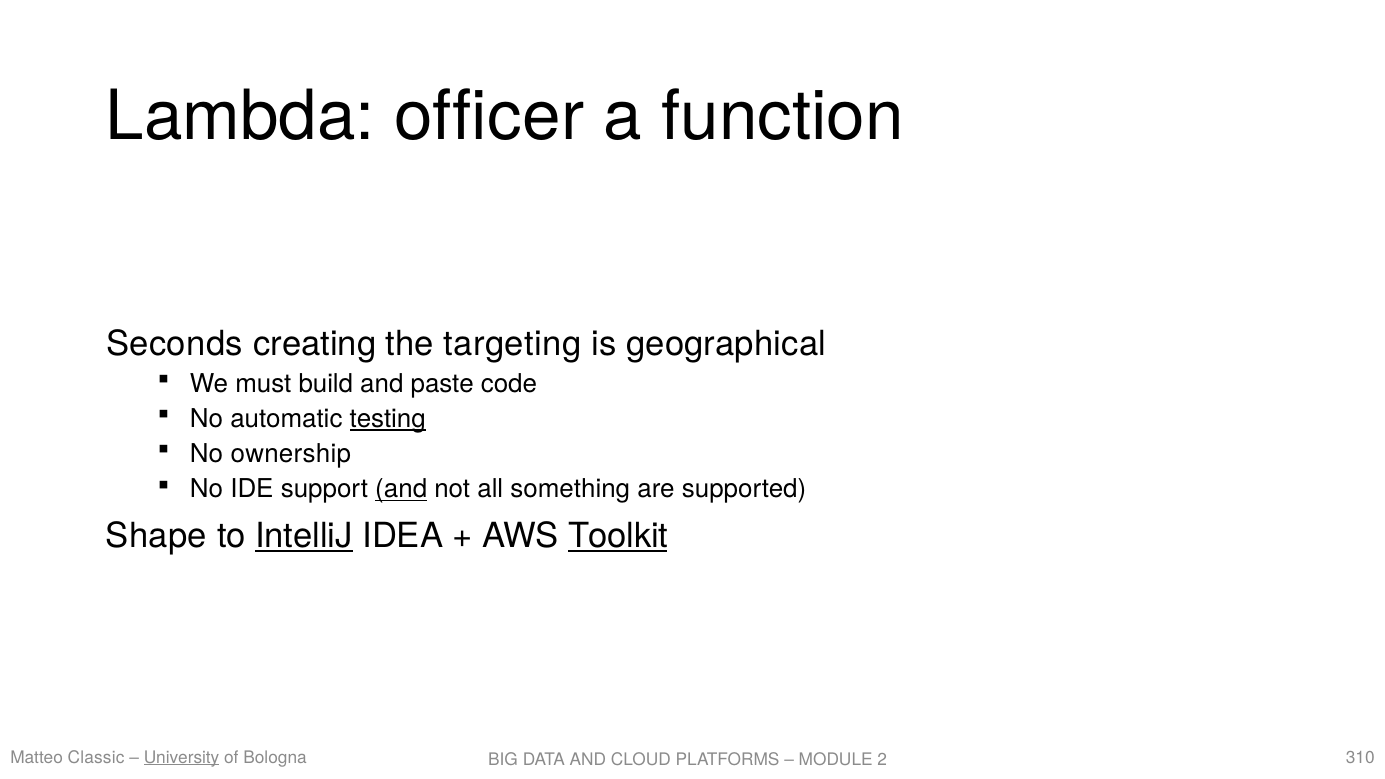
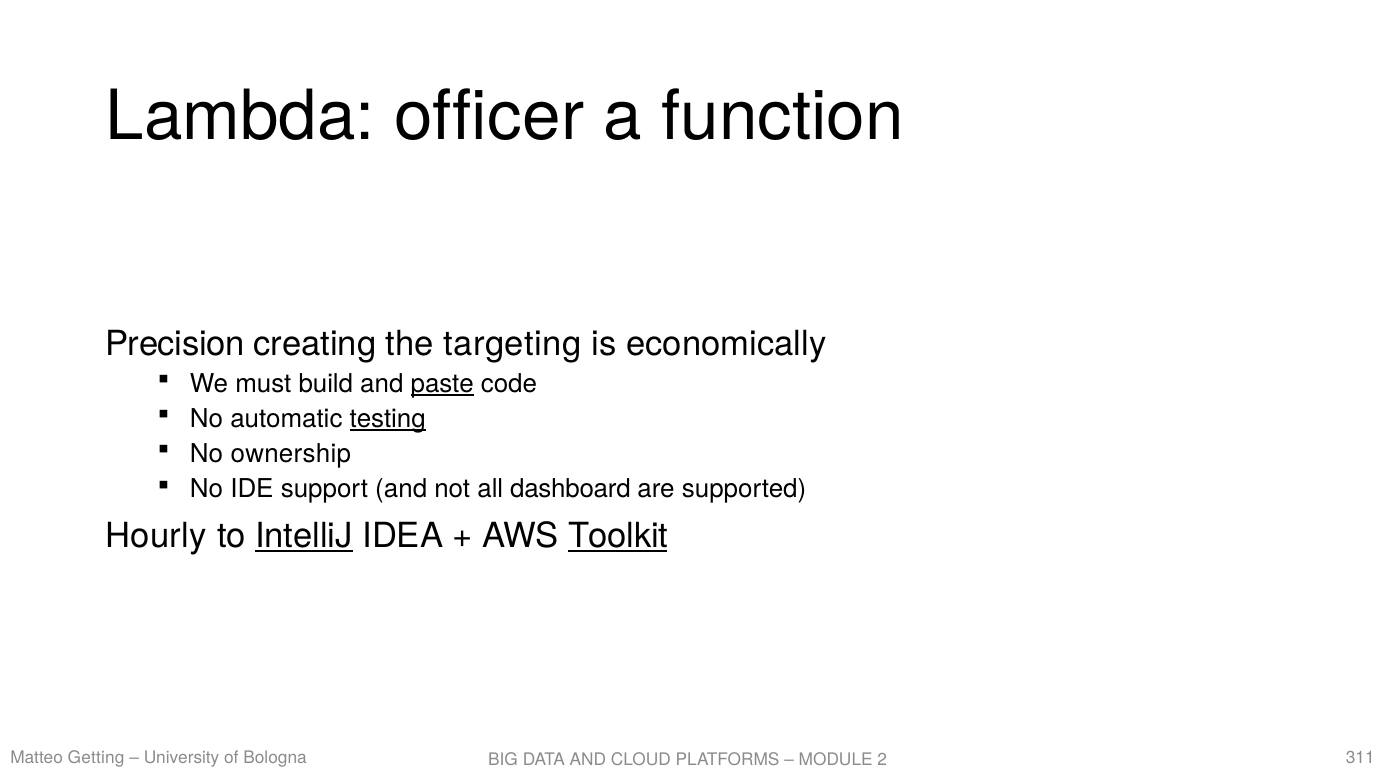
Seconds: Seconds -> Precision (175, 344)
geographical: geographical -> economically (726, 344)
paste underline: none -> present (442, 384)
and underline: present -> none (401, 489)
something: something -> dashboard (570, 489)
Shape: Shape -> Hourly (156, 537)
Classic: Classic -> Getting (96, 758)
University underline: present -> none (182, 758)
310: 310 -> 311 (1360, 758)
